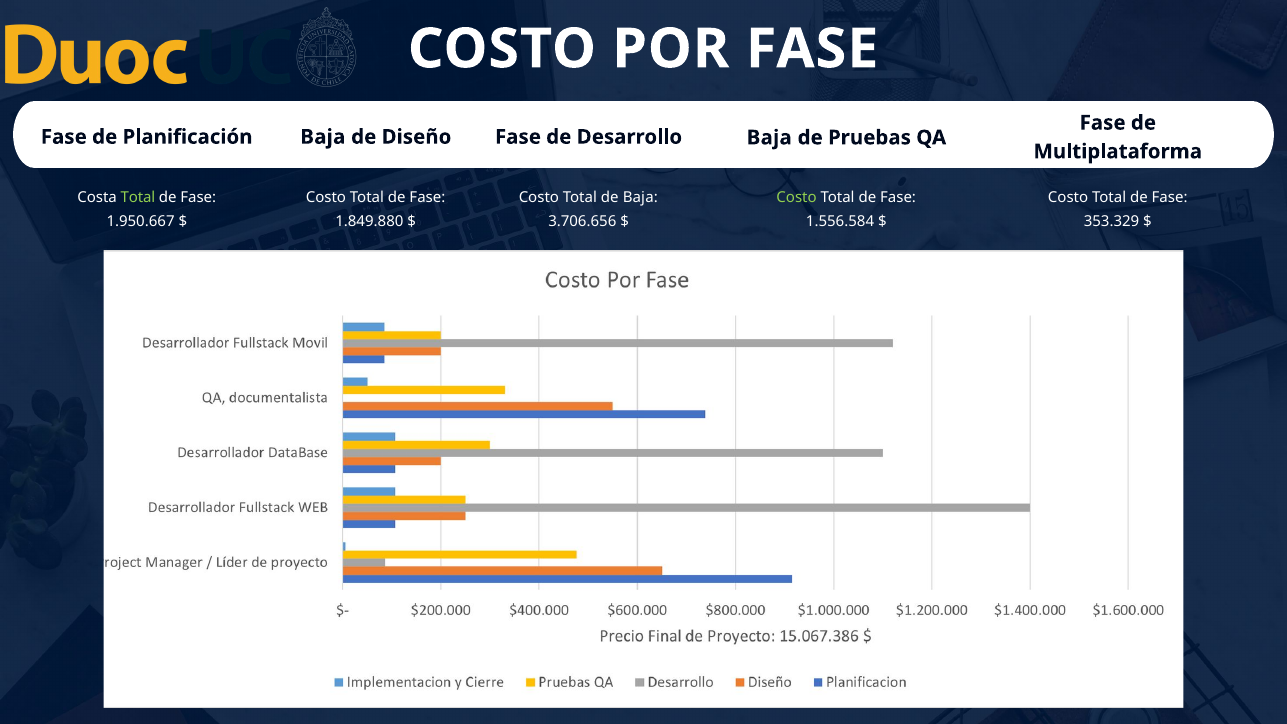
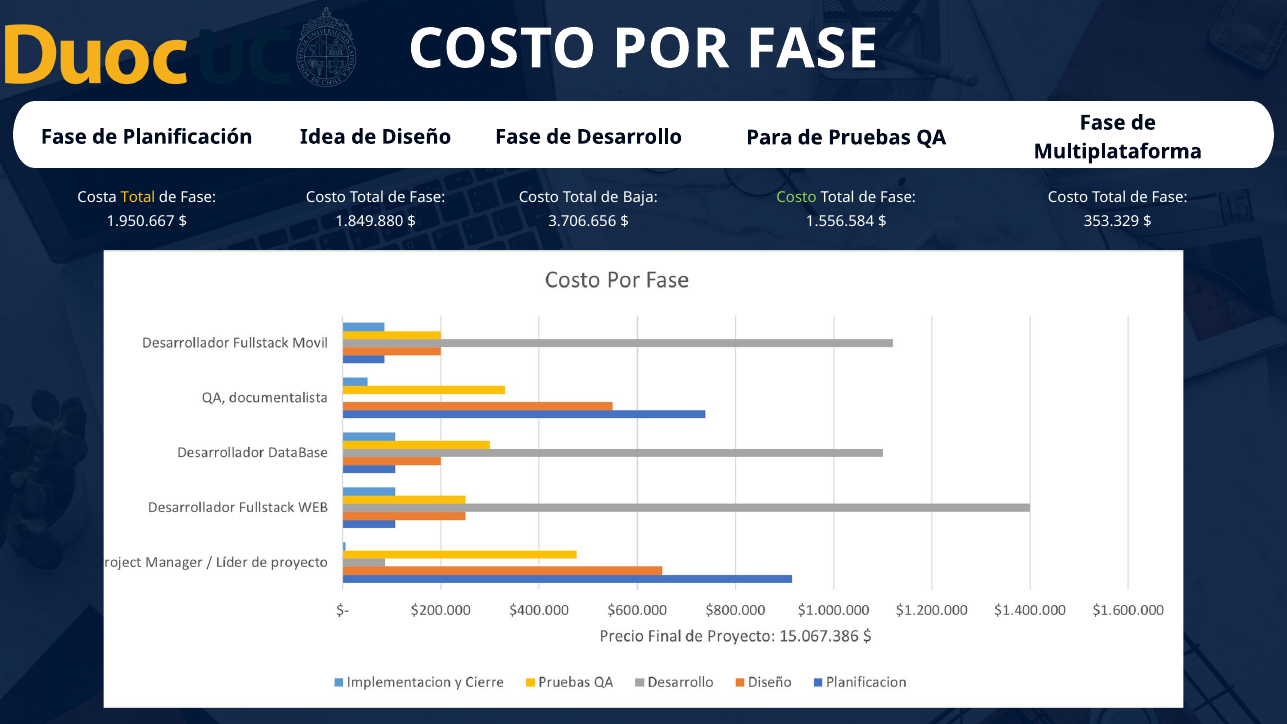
Baja: Baja -> Idea (323, 137)
Planificación Baja: Baja -> Para (769, 138)
Total colour: light green -> yellow (138, 198)
